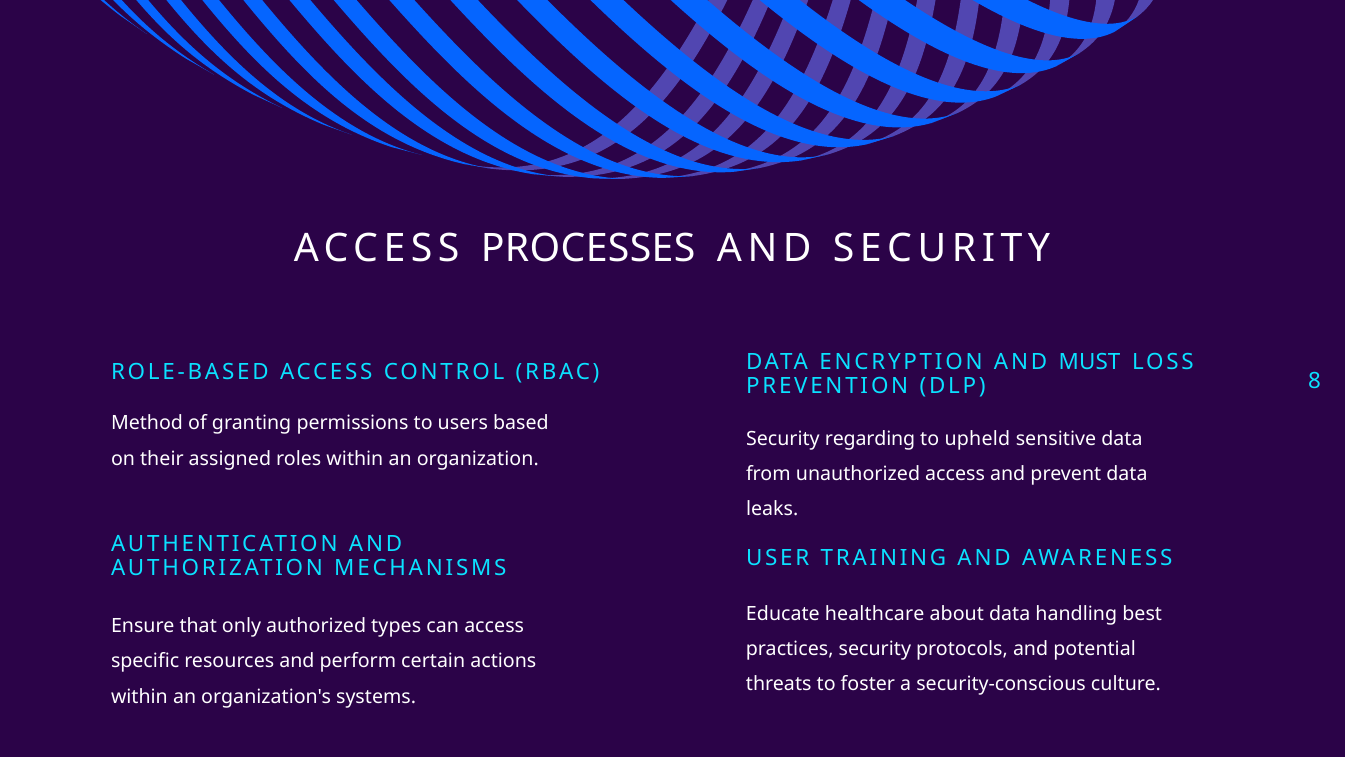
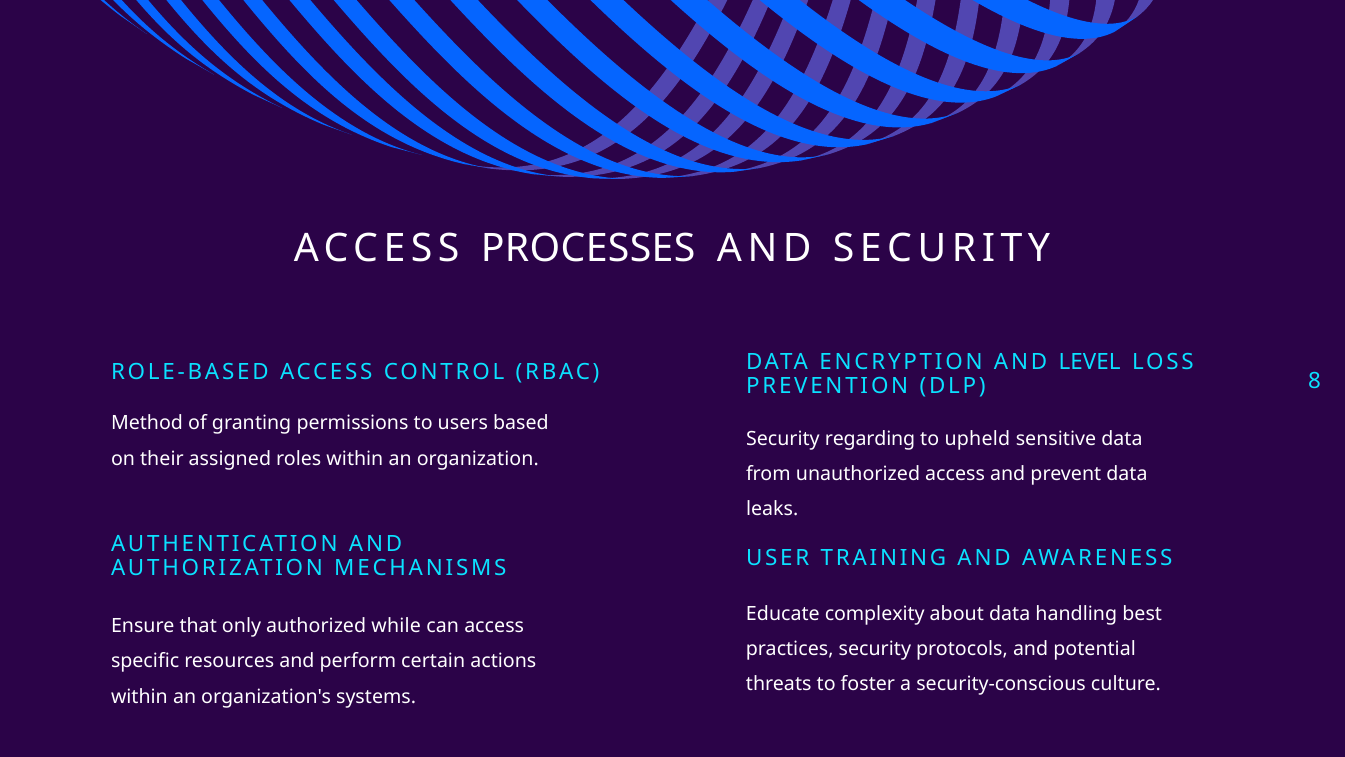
MUST: MUST -> LEVEL (1090, 362)
healthcare: healthcare -> complexity (875, 613)
types: types -> while (396, 626)
